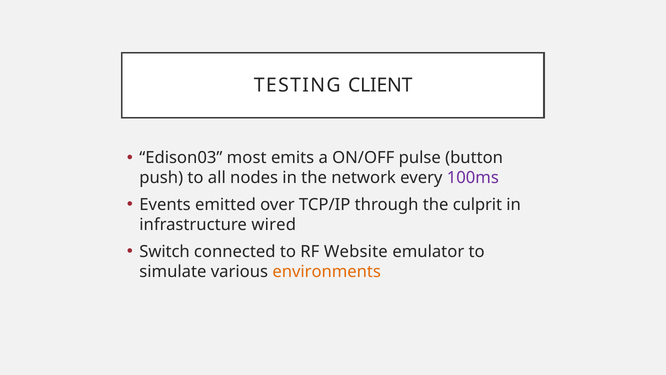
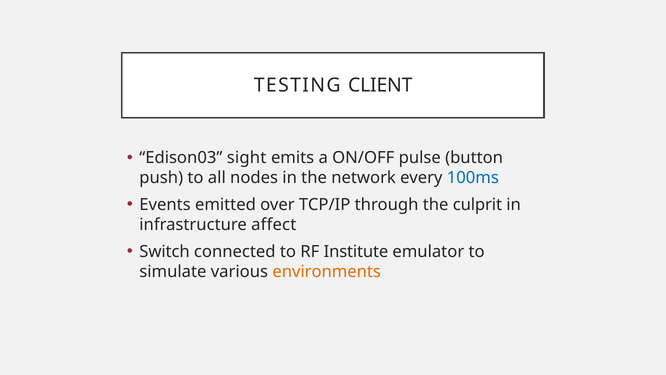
most: most -> sight (247, 158)
100ms colour: purple -> blue (473, 178)
wired: wired -> affect (274, 225)
Website: Website -> Institute (356, 252)
